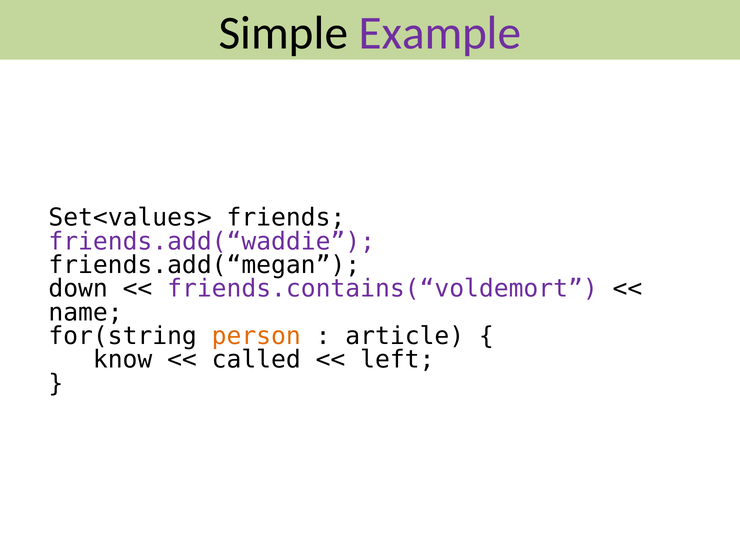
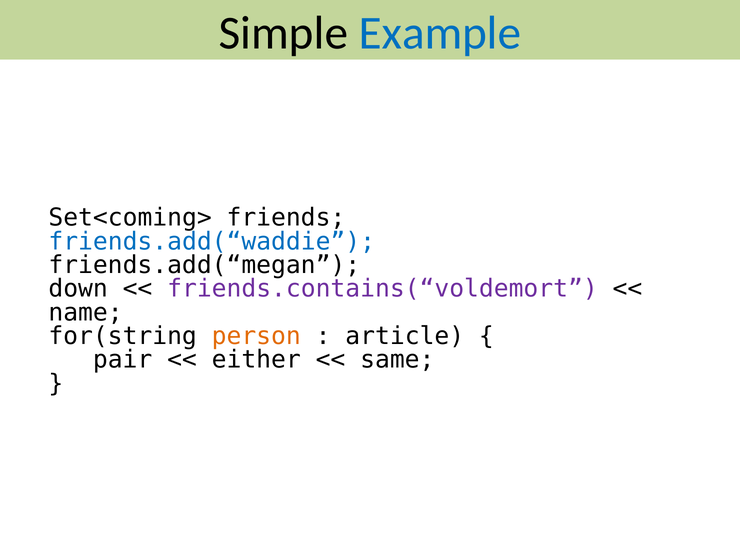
Example colour: purple -> blue (440, 33)
Set<values>: Set<values> -> Set<coming> (130, 218)
friends.add(“waddie colour: purple -> blue (212, 241)
know: know -> pair (123, 360)
called: called -> either (256, 360)
left: left -> same (397, 360)
